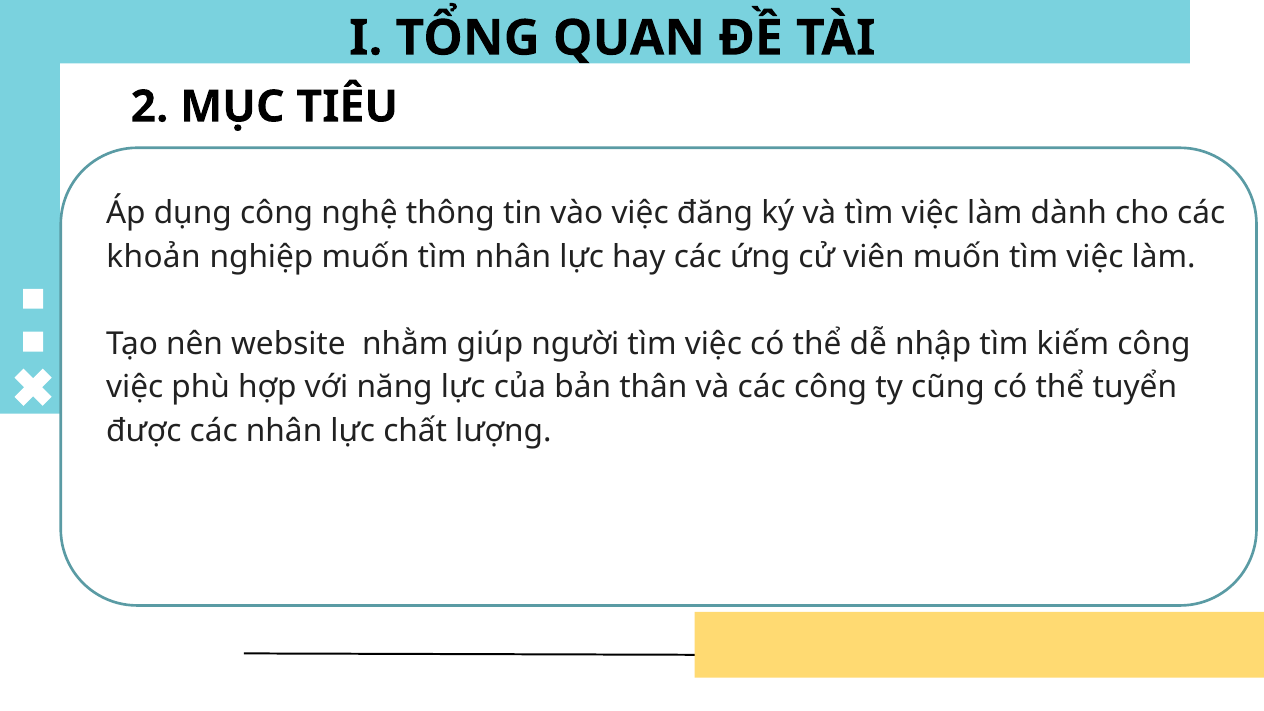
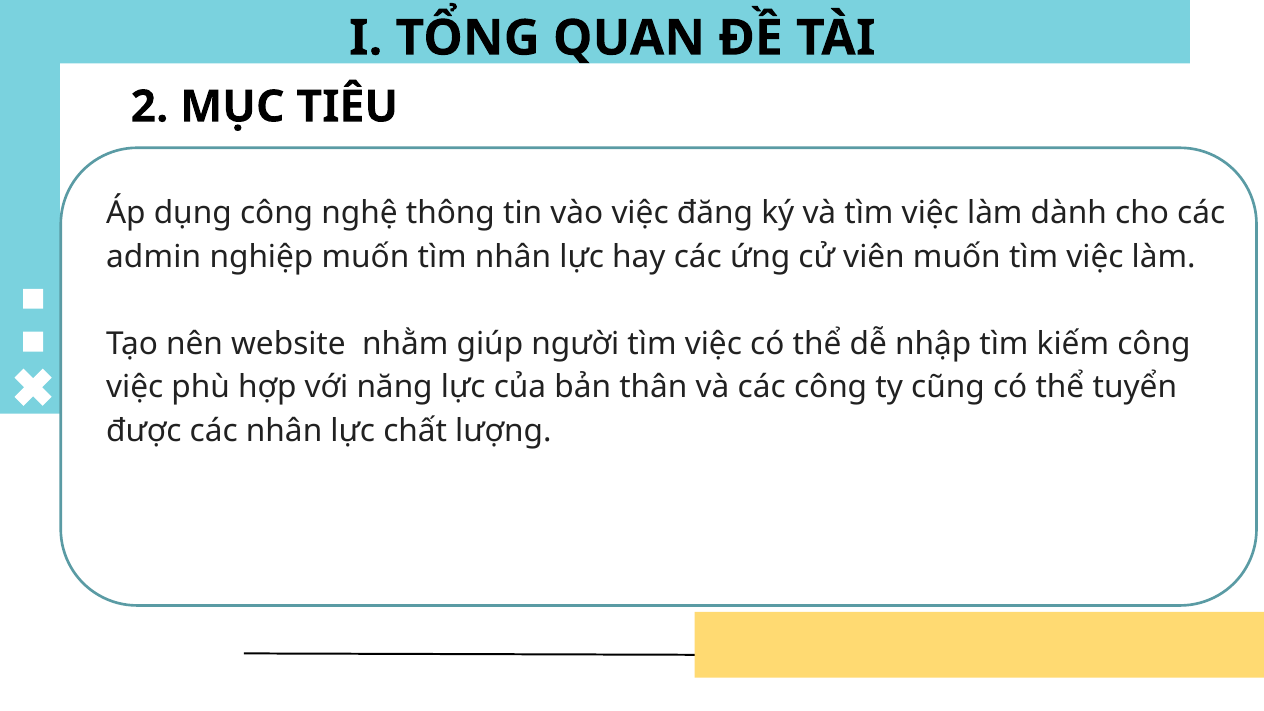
khoản: khoản -> admin (154, 257)
